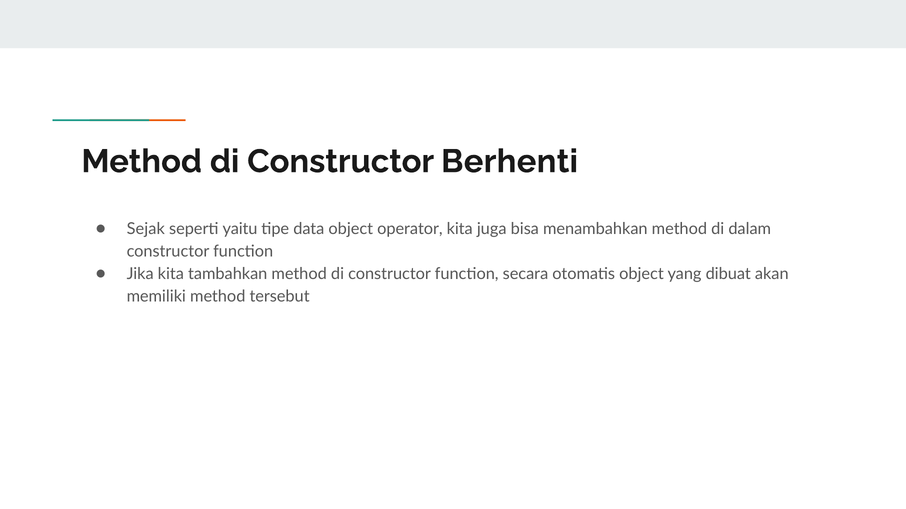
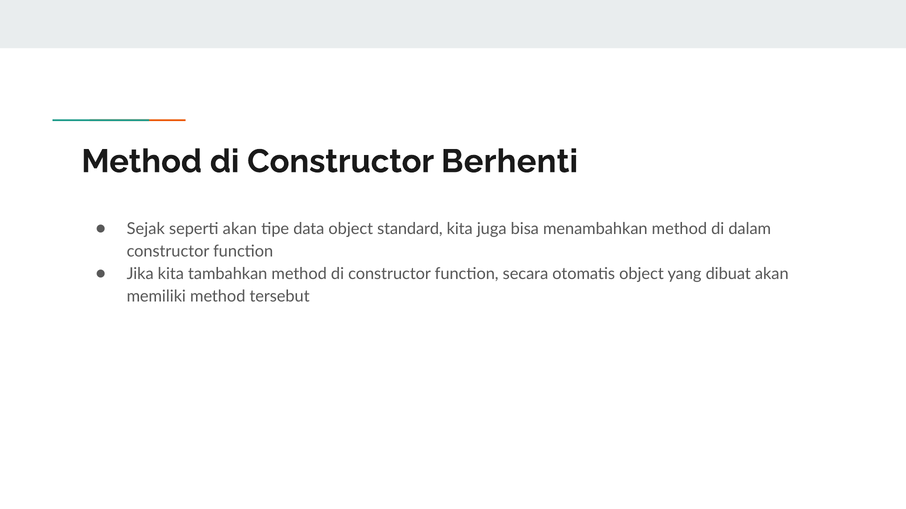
seperti yaitu: yaitu -> akan (240, 229)
operator: operator -> standard (410, 229)
